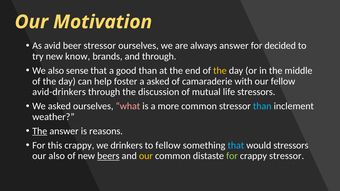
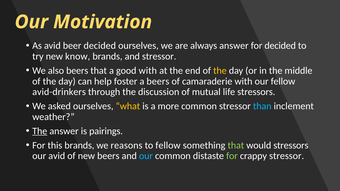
beer stressor: stressor -> decided (100, 46)
and through: through -> stressor (159, 56)
also sense: sense -> beers (77, 71)
good than: than -> with (148, 71)
a asked: asked -> beers (158, 81)
what colour: pink -> yellow (128, 106)
reasons: reasons -> pairings (106, 131)
this crappy: crappy -> brands (79, 145)
drinkers: drinkers -> reasons (127, 145)
that colour: light blue -> light green (236, 145)
our also: also -> avid (57, 156)
beers underline: present -> none (108, 156)
our colour: yellow -> light blue (146, 156)
